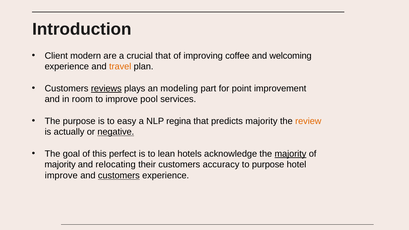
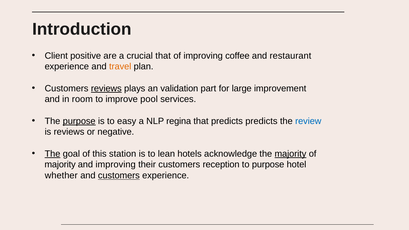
modern: modern -> positive (86, 56)
welcoming: welcoming -> restaurant (290, 56)
modeling: modeling -> validation (179, 88)
point: point -> large (242, 88)
purpose underline: none -> present (79, 121)
predicts majority: majority -> predicts (261, 121)
review colour: orange -> blue (308, 121)
is actually: actually -> reviews (69, 132)
negative underline: present -> none (116, 132)
The underline: none -> present (52, 154)
perfect: perfect -> station (123, 154)
and relocating: relocating -> improving (116, 165)
accuracy: accuracy -> reception (221, 165)
improve: improve -> whether (61, 176)
